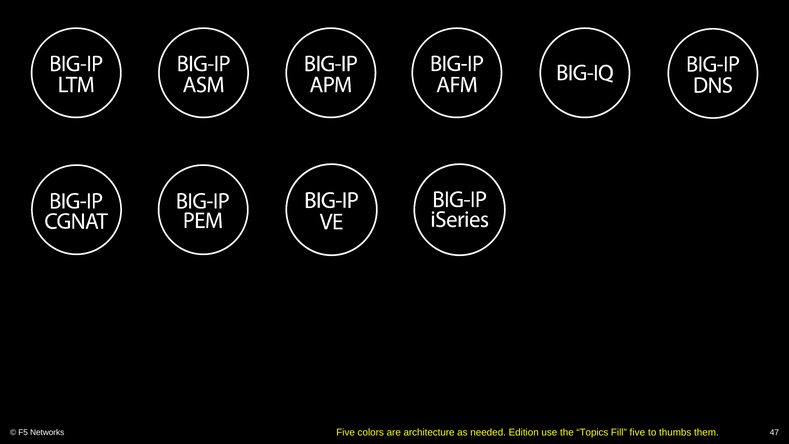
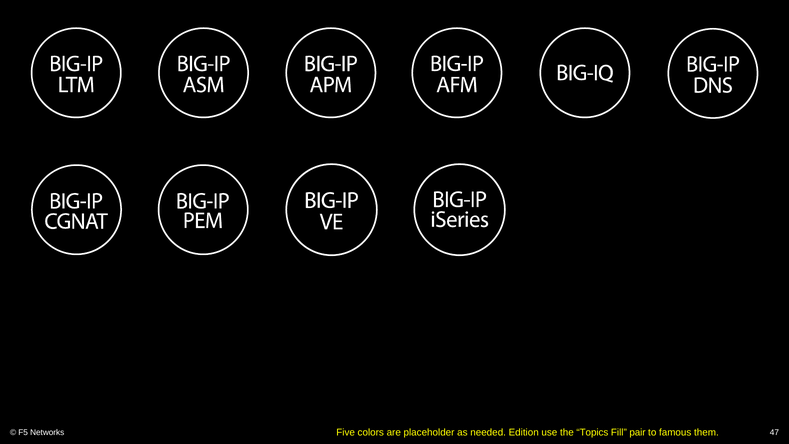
architecture: architecture -> placeholder (429, 432)
Fill five: five -> pair (638, 432)
thumbs: thumbs -> famous (675, 432)
